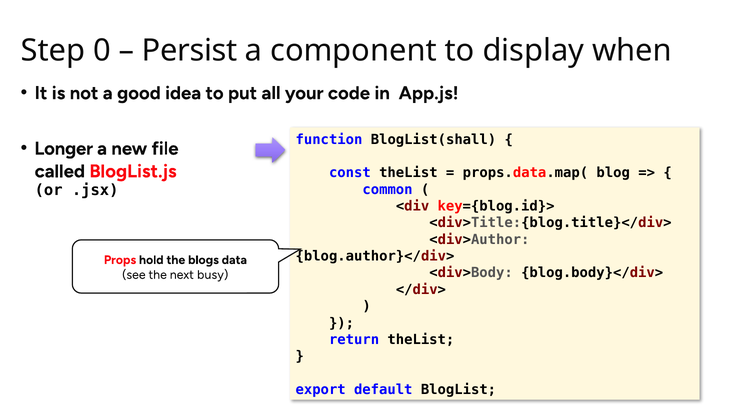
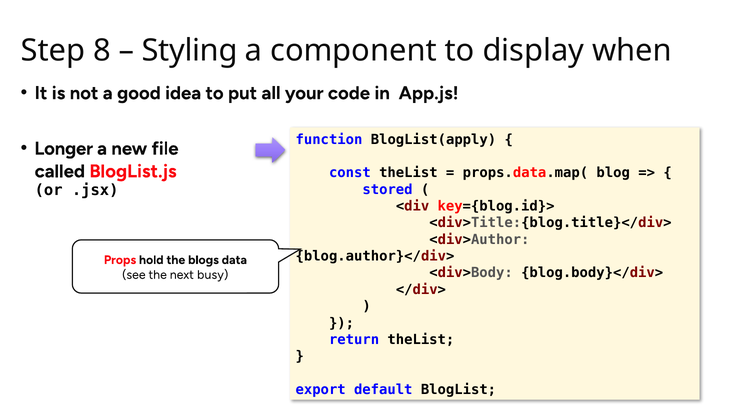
0: 0 -> 8 (102, 51)
Persist: Persist -> Styling (190, 51)
BlogList(shall: BlogList(shall -> BlogList(apply (433, 139)
common: common -> stored (388, 189)
